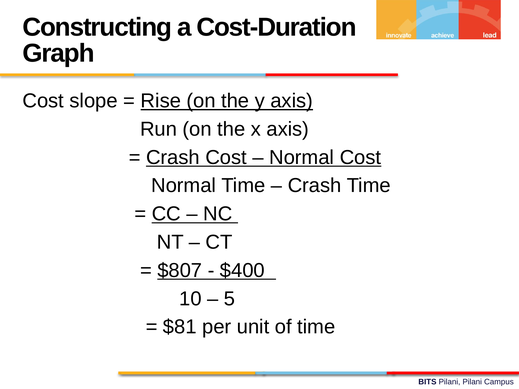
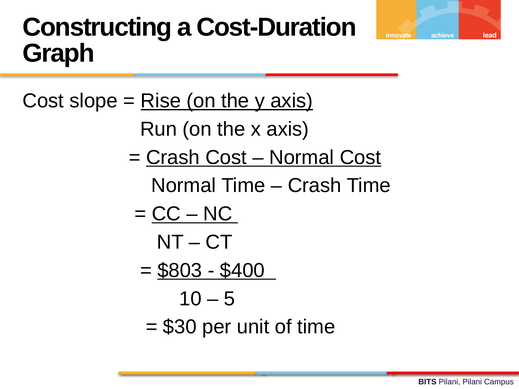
$807: $807 -> $803 (180, 271)
$81: $81 -> $30 (180, 327)
